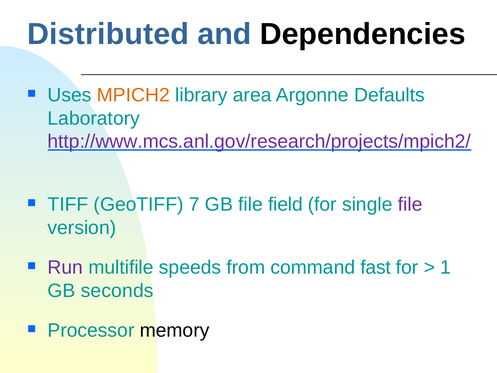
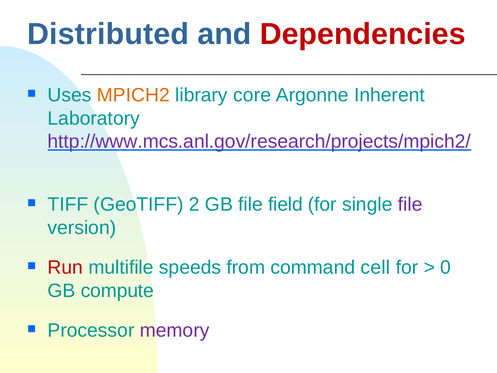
Dependencies colour: black -> red (363, 34)
area: area -> core (252, 95)
Defaults: Defaults -> Inherent (389, 95)
7: 7 -> 2 (194, 204)
Run colour: purple -> red (65, 267)
fast: fast -> cell (375, 267)
1: 1 -> 0 (446, 267)
seconds: seconds -> compute (117, 291)
memory colour: black -> purple (175, 330)
